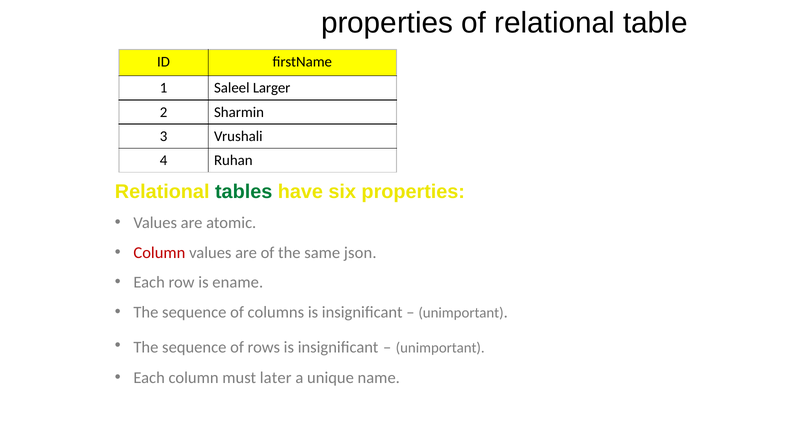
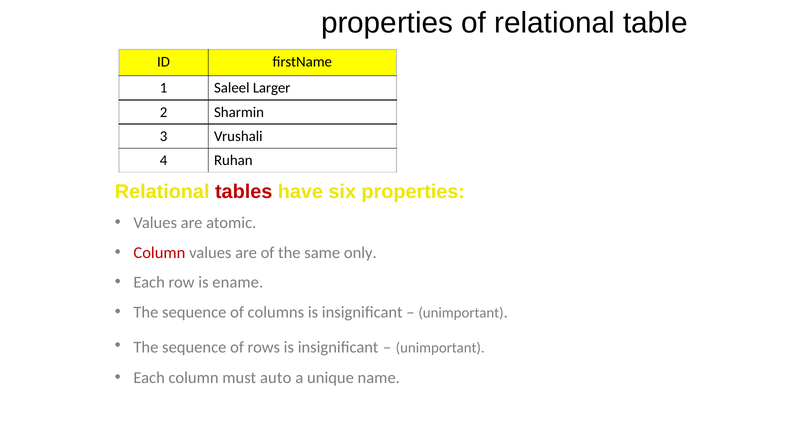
tables colour: green -> red (244, 192)
json: json -> only (360, 253)
later: later -> auto (276, 378)
